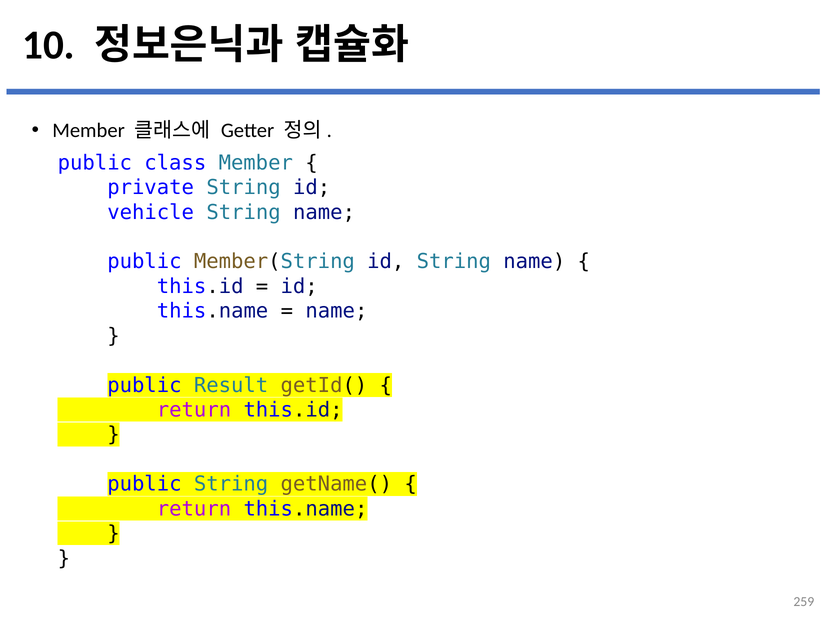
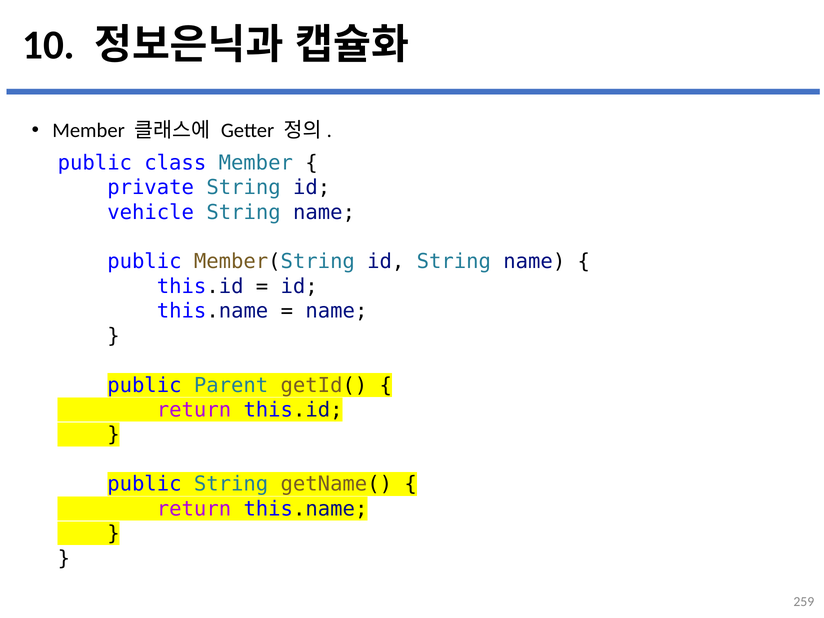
Result: Result -> Parent (231, 385)
